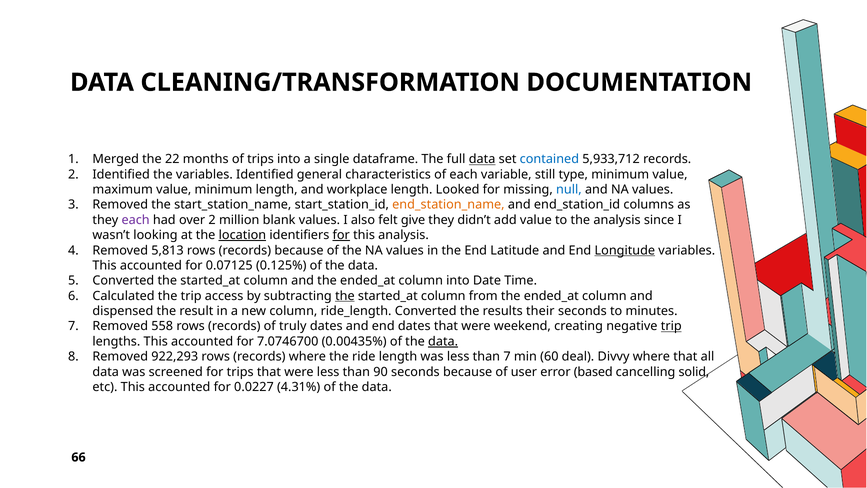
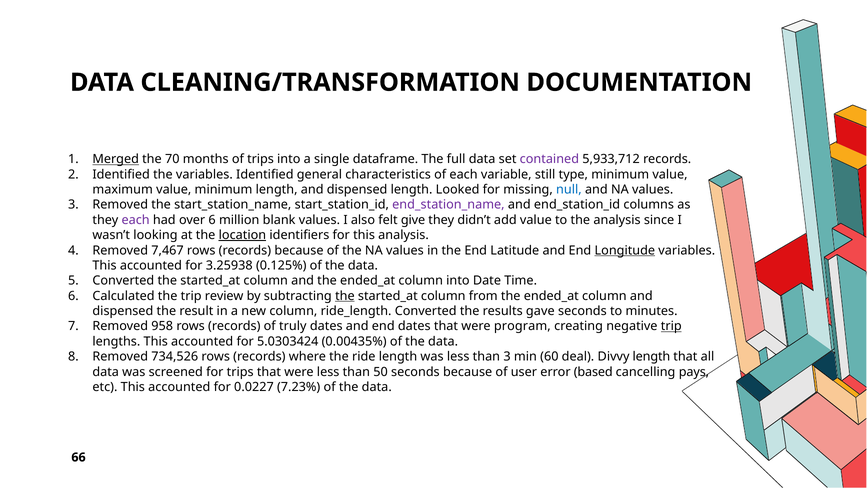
Merged underline: none -> present (116, 159)
22: 22 -> 70 (172, 159)
data underline: present -> none (482, 159)
contained colour: blue -> purple (549, 159)
length and workplace: workplace -> dispensed (357, 189)
end_station_name colour: orange -> purple (448, 205)
over 2: 2 -> 6 (212, 220)
for underline: present -> none (341, 235)
5,813: 5,813 -> 7,467 (168, 250)
0.07125: 0.07125 -> 3.25938 (229, 265)
access: access -> review (224, 296)
their: their -> gave (540, 311)
558: 558 -> 958 (162, 326)
weekend: weekend -> program (522, 326)
7.0746700: 7.0746700 -> 5.0303424 (288, 341)
data underline: present -> none (443, 341)
922,293: 922,293 -> 734,526 (175, 356)
than 7: 7 -> 3 (507, 356)
Divvy where: where -> length (651, 356)
90: 90 -> 50 (381, 372)
solid: solid -> pays (694, 372)
4.31%: 4.31% -> 7.23% (299, 387)
